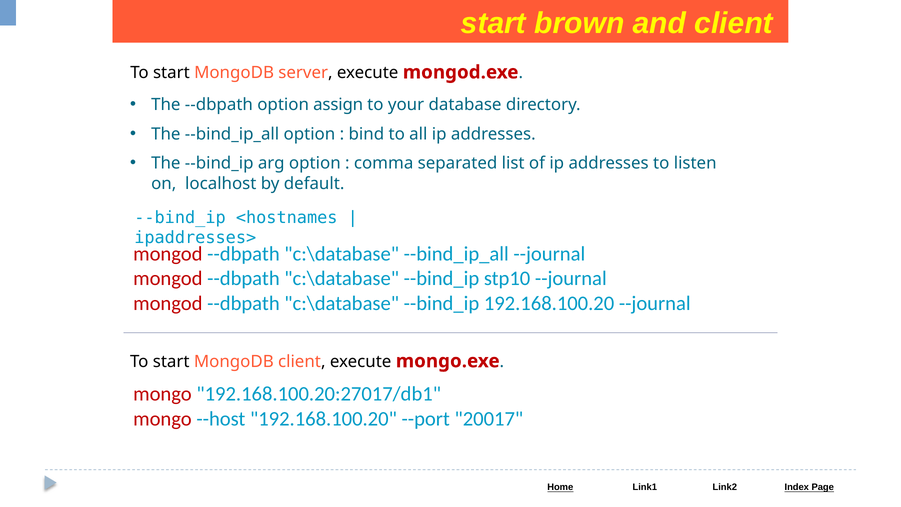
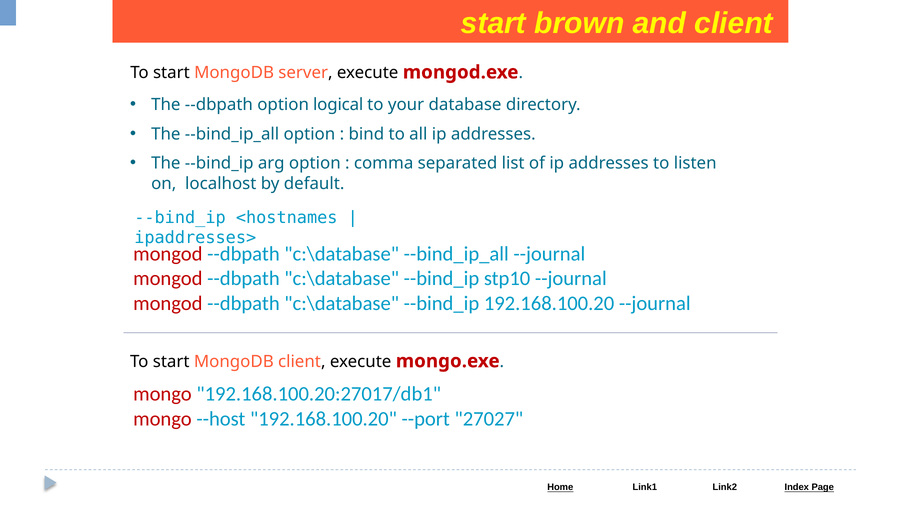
assign: assign -> logical (338, 105)
20017: 20017 -> 27027 (489, 419)
